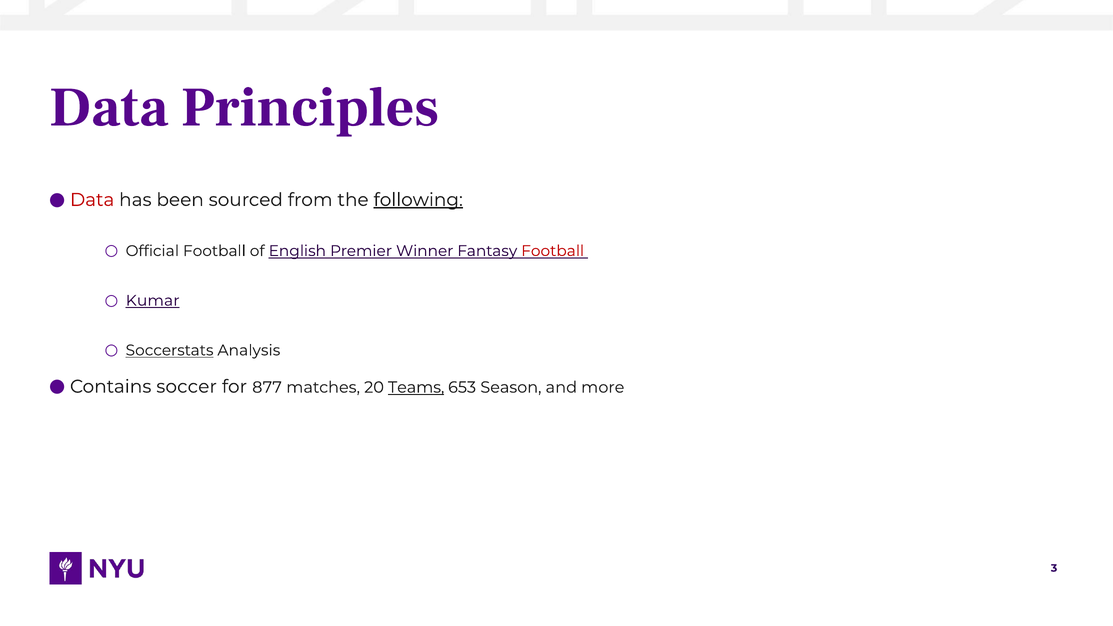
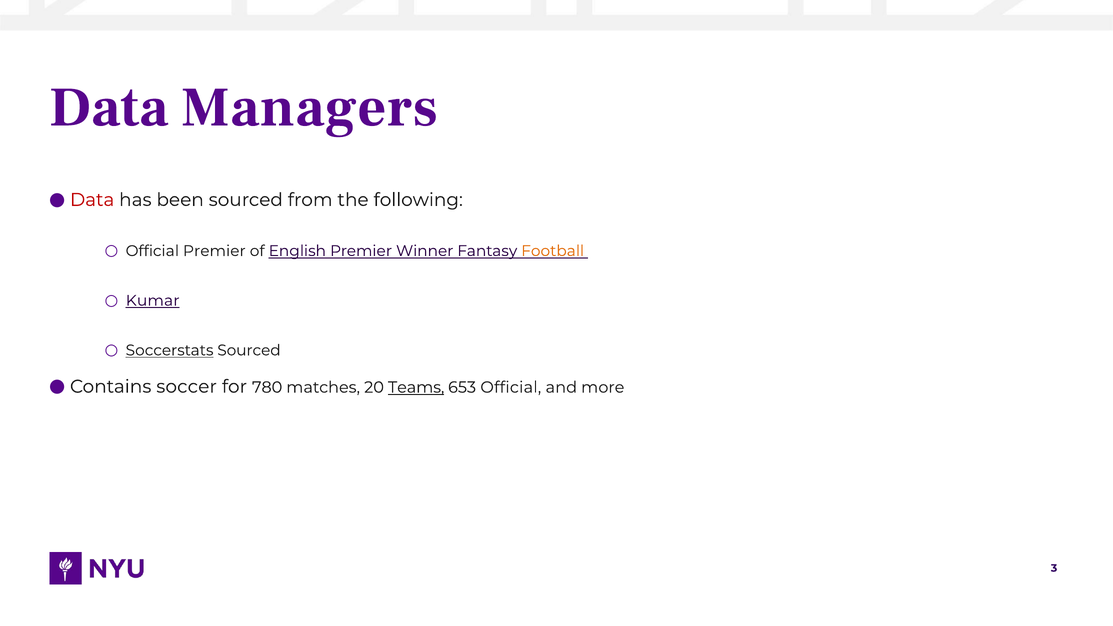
Principles: Principles -> Managers (309, 107)
following underline: present -> none (418, 200)
Official Football: Football -> Premier (214, 251)
Football colour: red -> orange (553, 251)
Soccerstats Analysis: Analysis -> Sourced (249, 350)
877: 877 -> 780 (267, 387)
653 Season: Season -> Official (511, 387)
